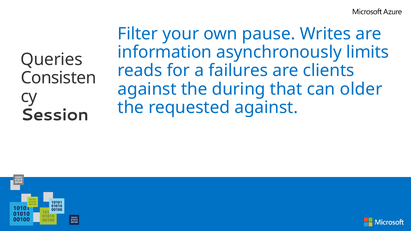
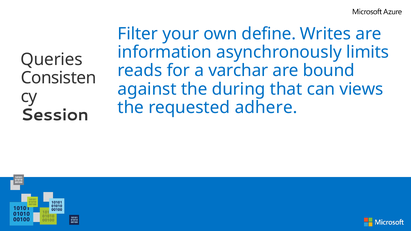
pause: pause -> define (269, 34)
failures: failures -> varchar (238, 71)
clients: clients -> bound (329, 71)
older: older -> views (361, 89)
requested against: against -> adhere (266, 108)
